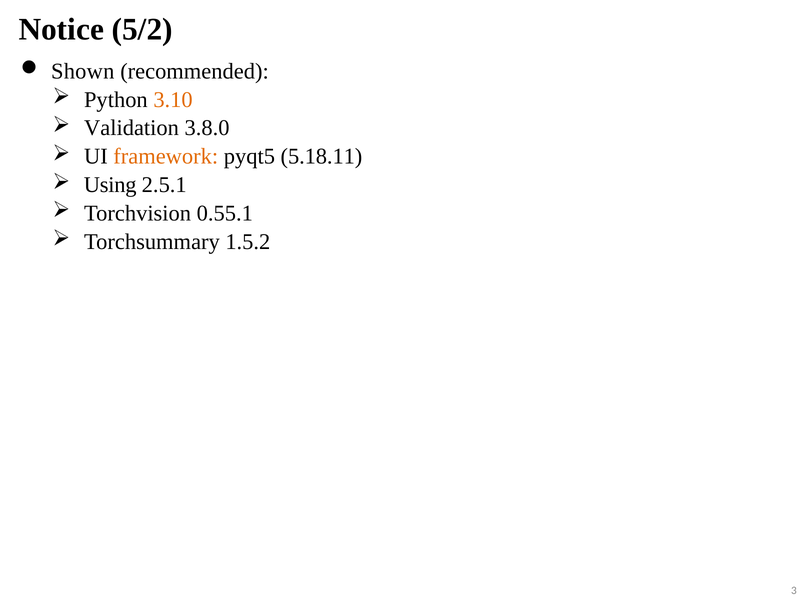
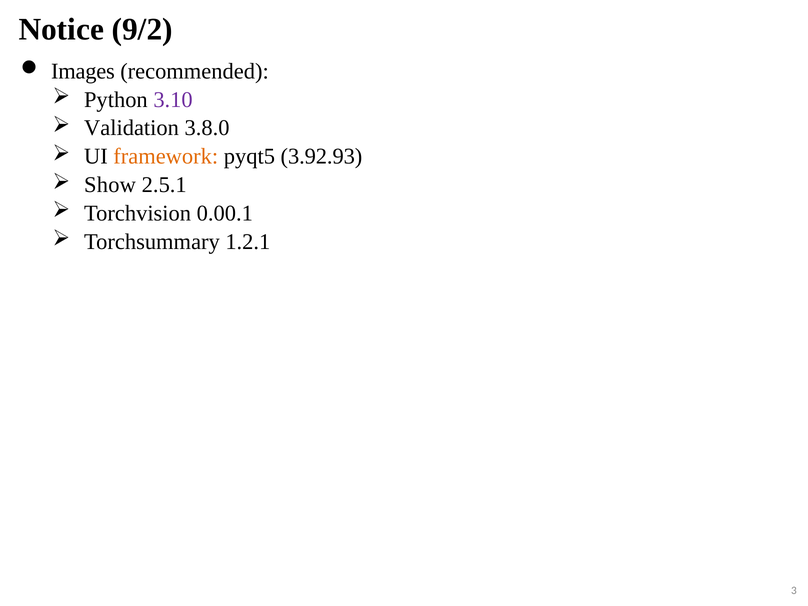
5/2: 5/2 -> 9/2 (142, 30)
Shown: Shown -> Images (83, 71)
3.10 colour: orange -> purple (173, 100)
5.18.11: 5.18.11 -> 3.92.93 (321, 156)
Using: Using -> Show (110, 185)
0.55.1: 0.55.1 -> 0.00.1 (225, 213)
1.5.2: 1.5.2 -> 1.2.1 (248, 242)
